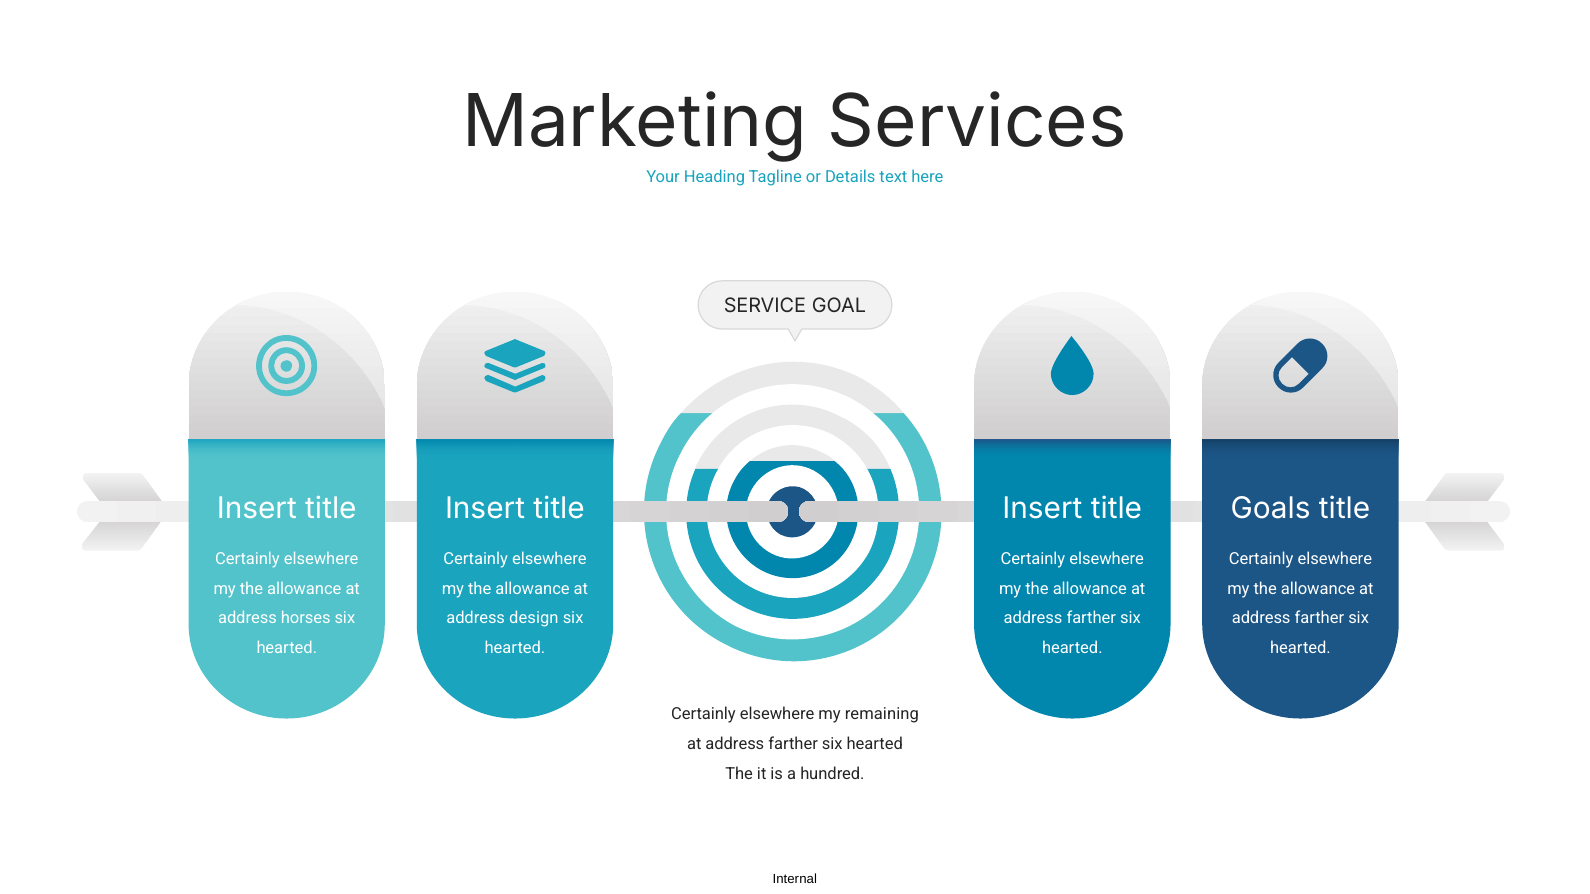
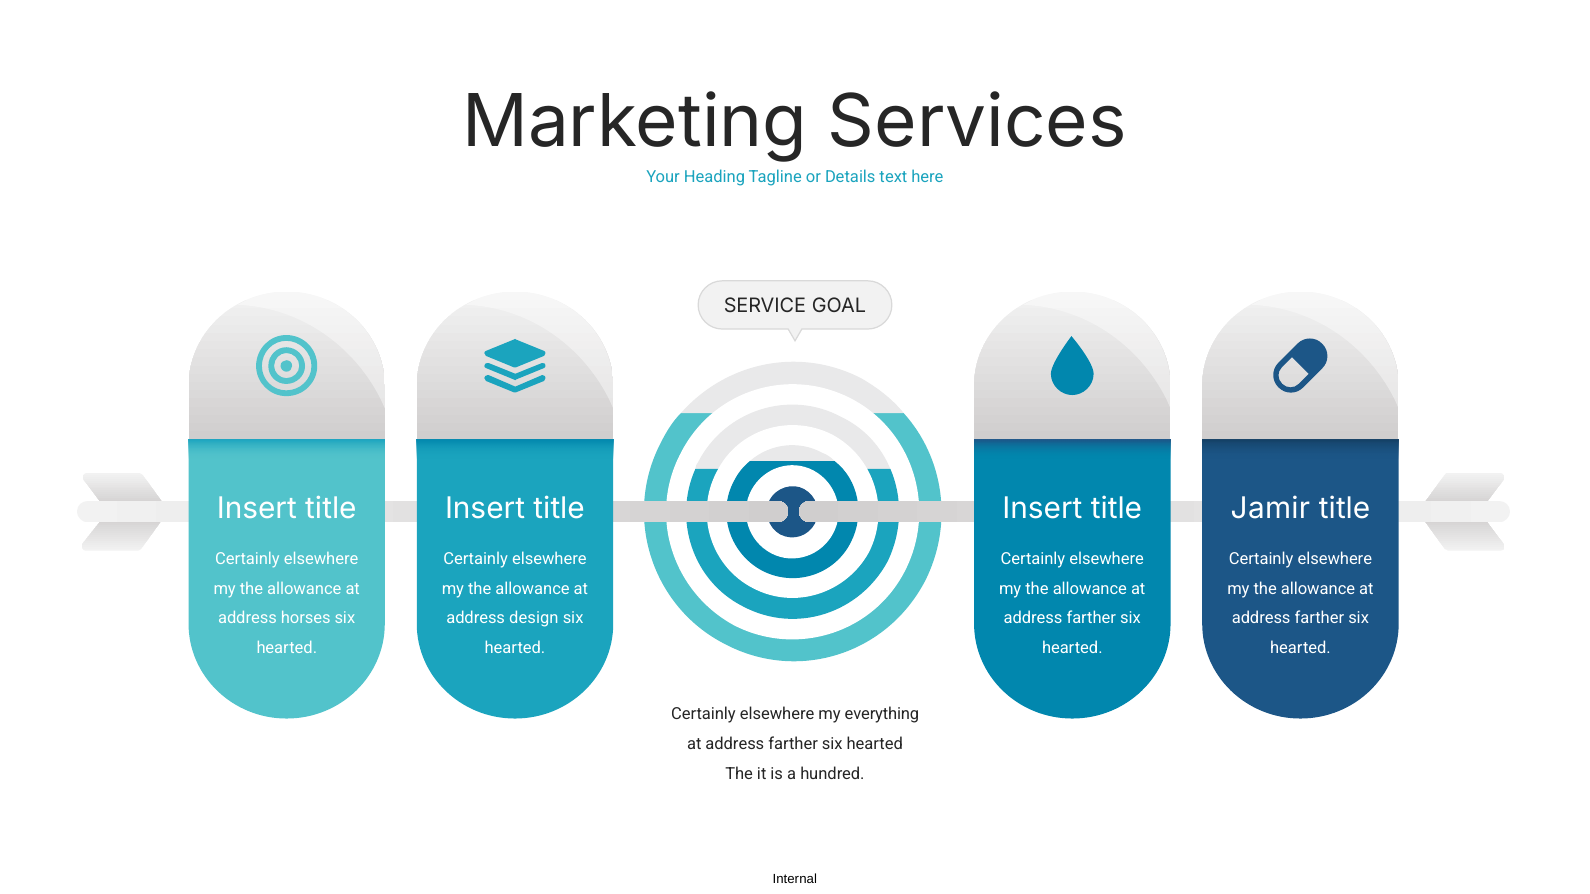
Goals: Goals -> Jamir (1270, 508)
remaining: remaining -> everything (882, 714)
